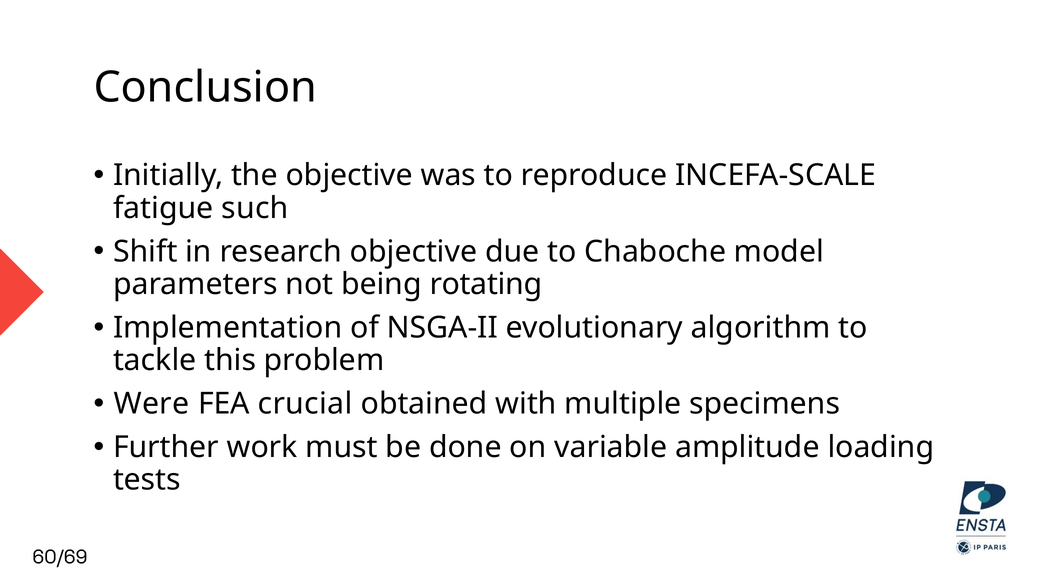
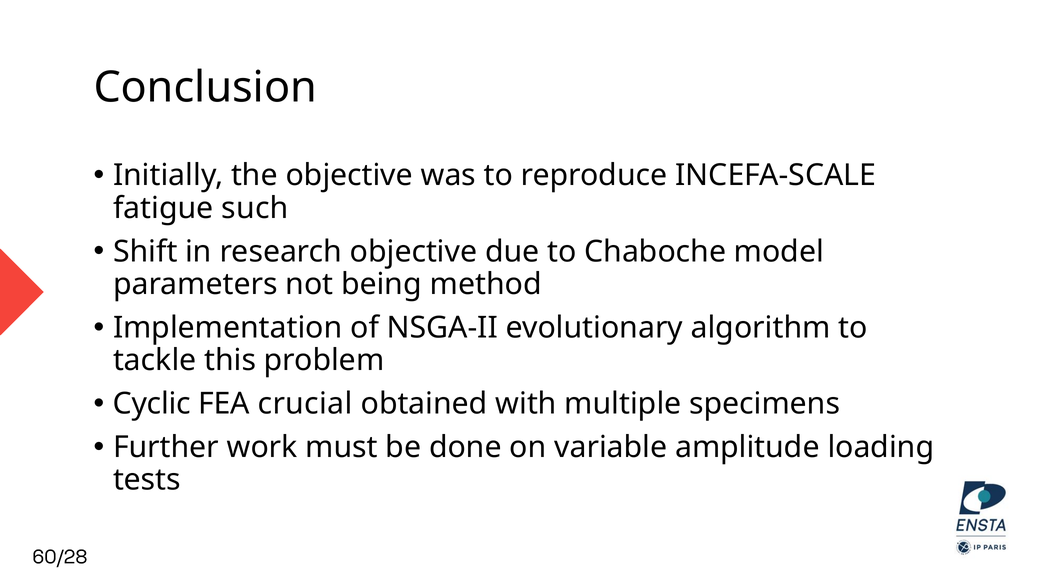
rotating: rotating -> method (486, 284)
Were: Were -> Cyclic (152, 404)
60/69: 60/69 -> 60/28 (60, 557)
